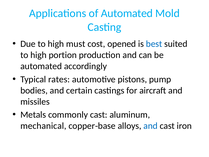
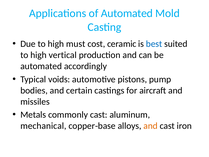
opened: opened -> ceramic (122, 44)
portion: portion -> vertical (63, 55)
rates: rates -> voids (59, 79)
and colour: blue -> orange (151, 126)
